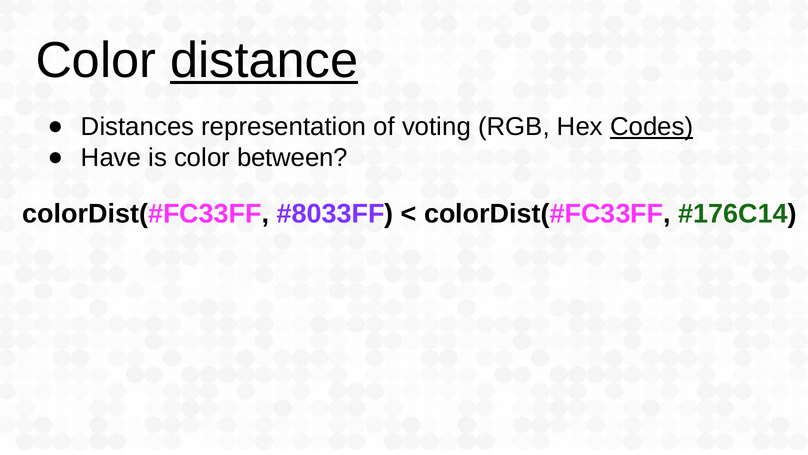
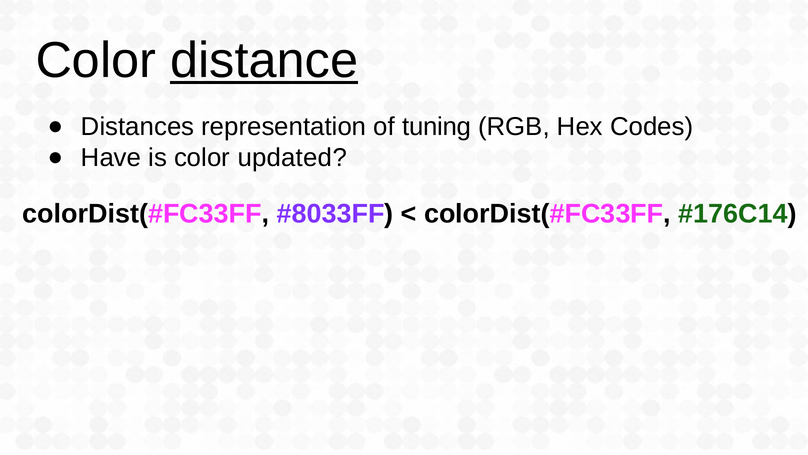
voting: voting -> tuning (437, 127)
Codes underline: present -> none (652, 127)
between: between -> updated (292, 158)
